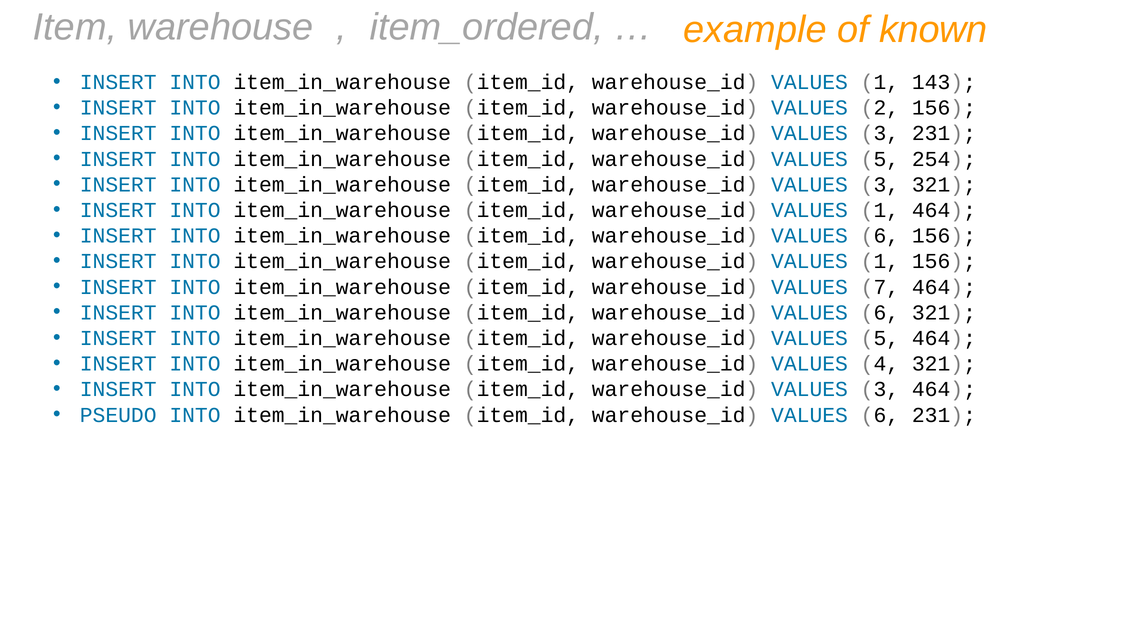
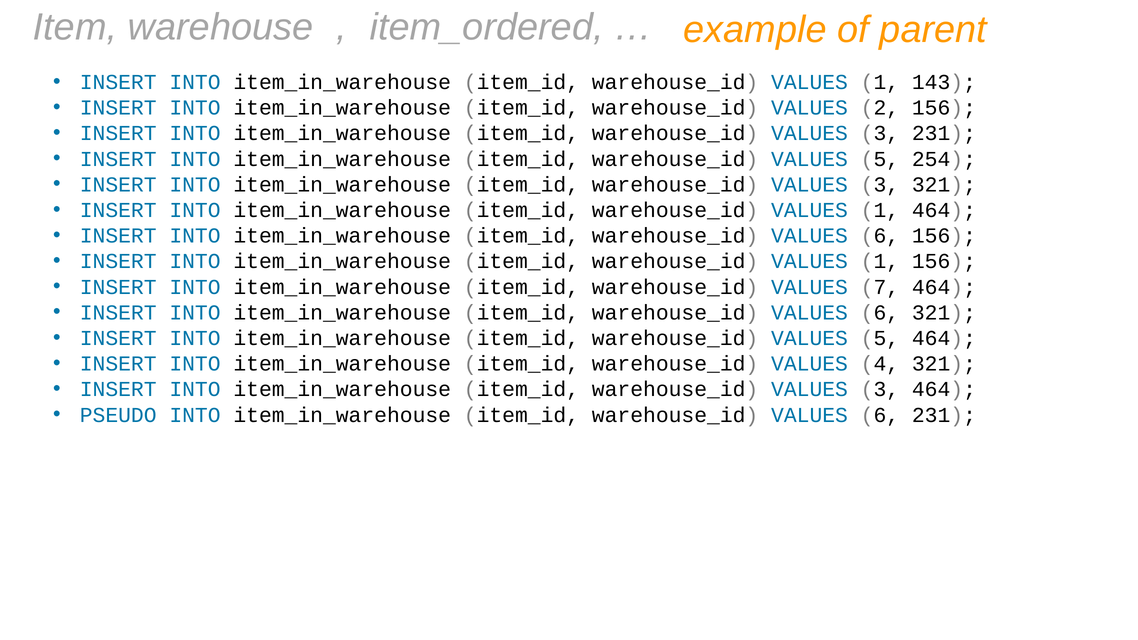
known: known -> parent (933, 30)
